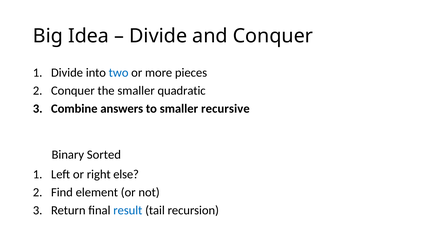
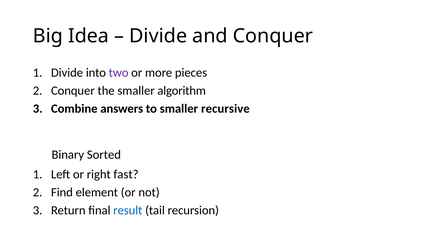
two colour: blue -> purple (119, 73)
quadratic: quadratic -> algorithm (182, 91)
else: else -> fast (126, 175)
